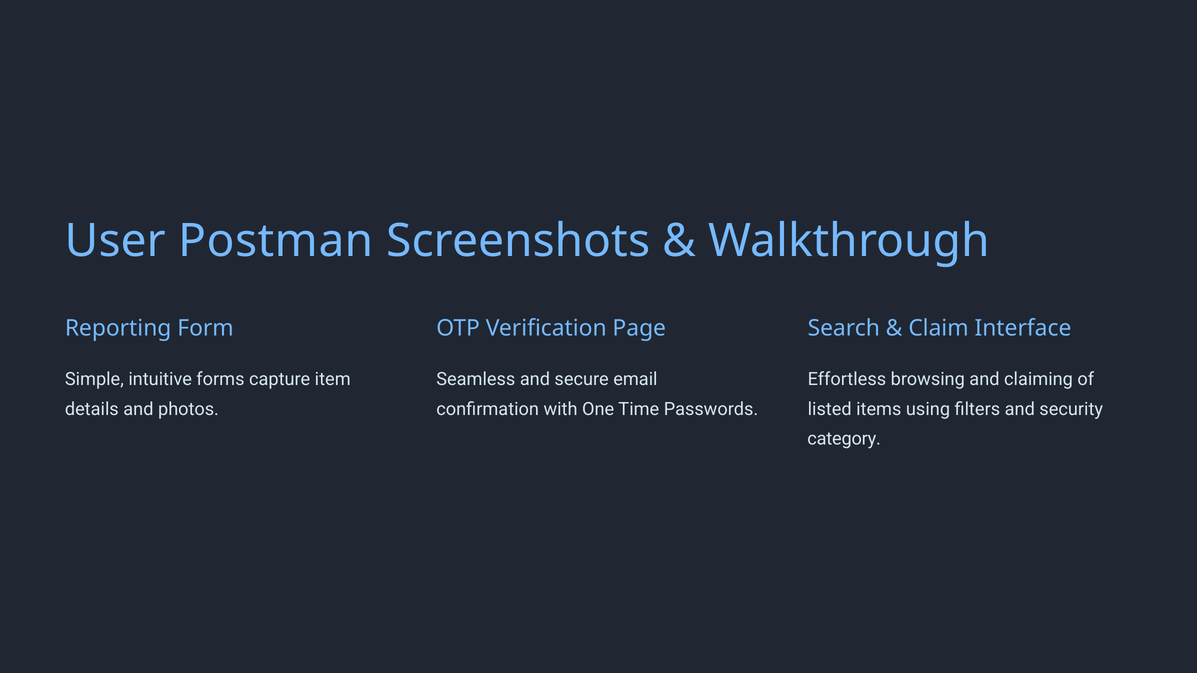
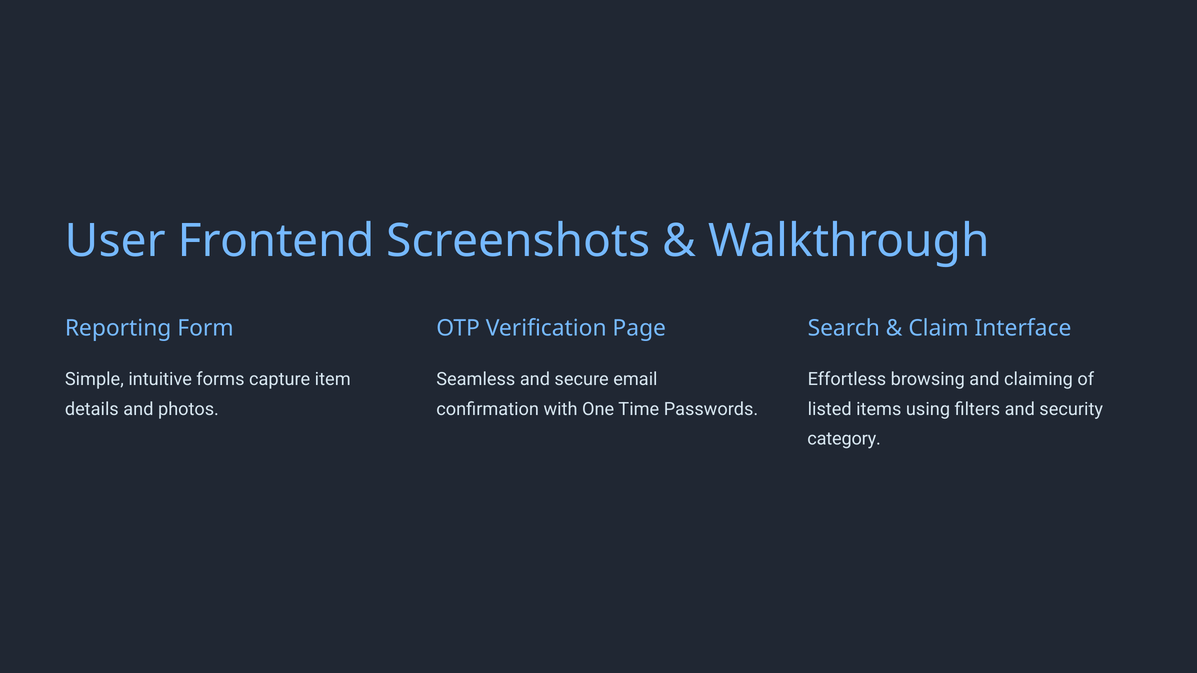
Postman: Postman -> Frontend (276, 241)
